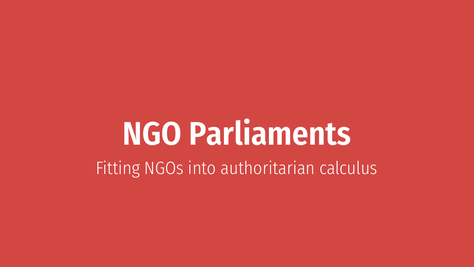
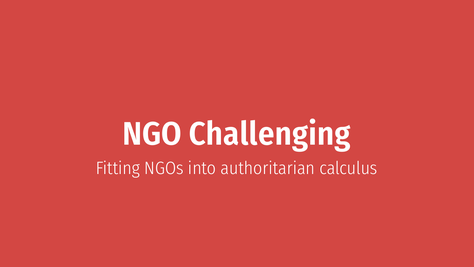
Parliaments: Parliaments -> Challenging (270, 134)
